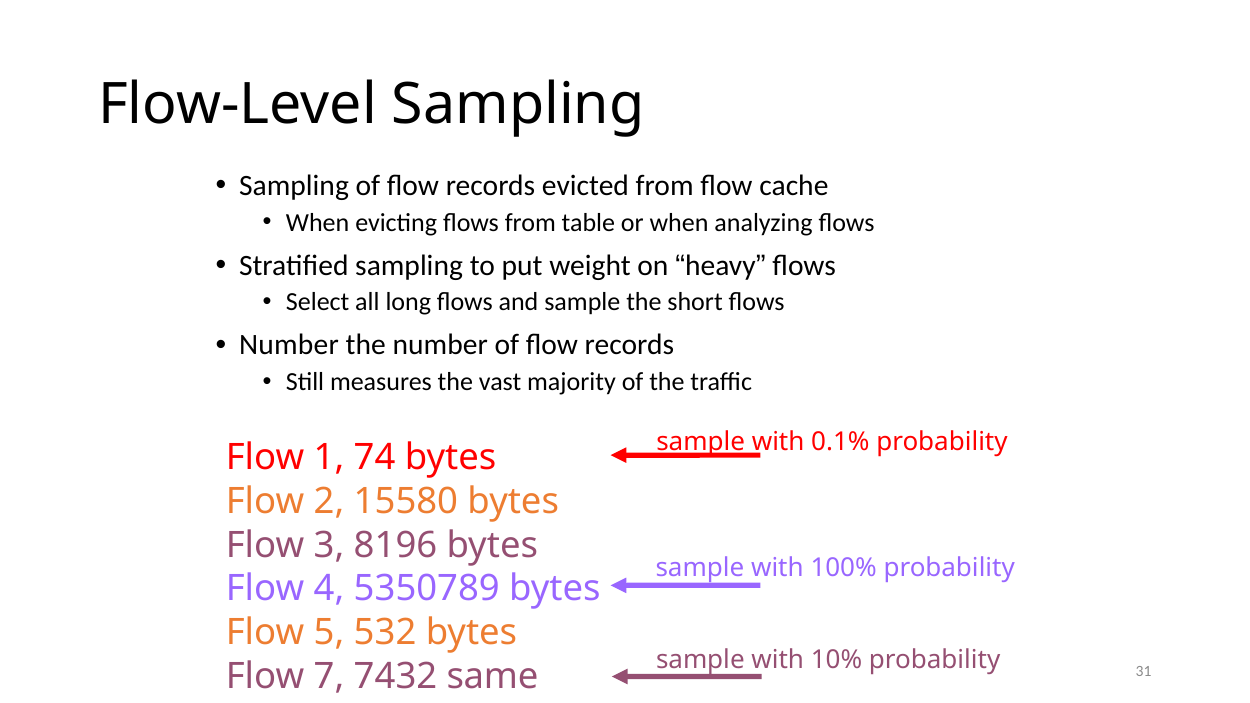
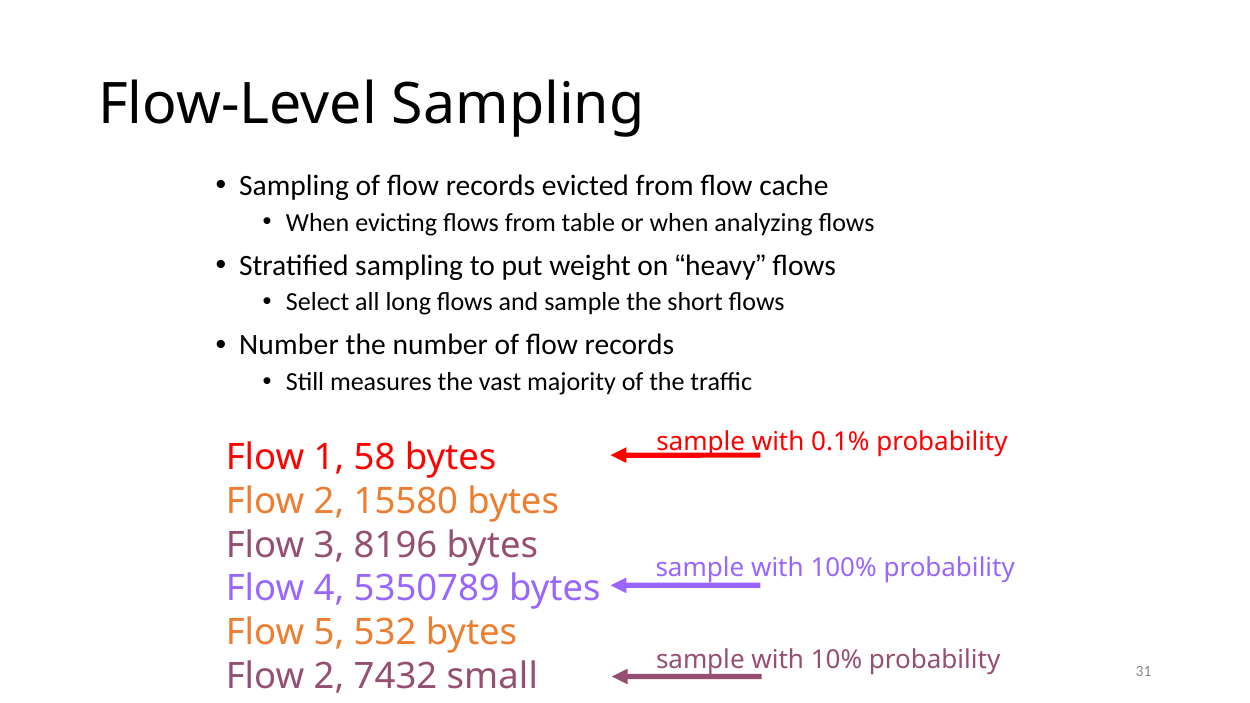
74: 74 -> 58 (375, 458)
7: 7 -> 2 (329, 676)
same: same -> small (492, 676)
